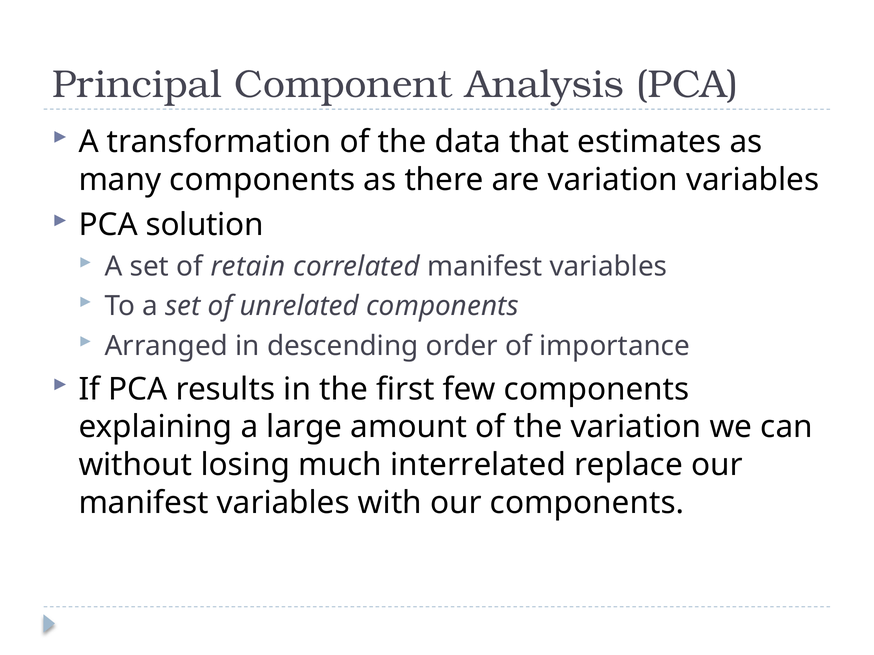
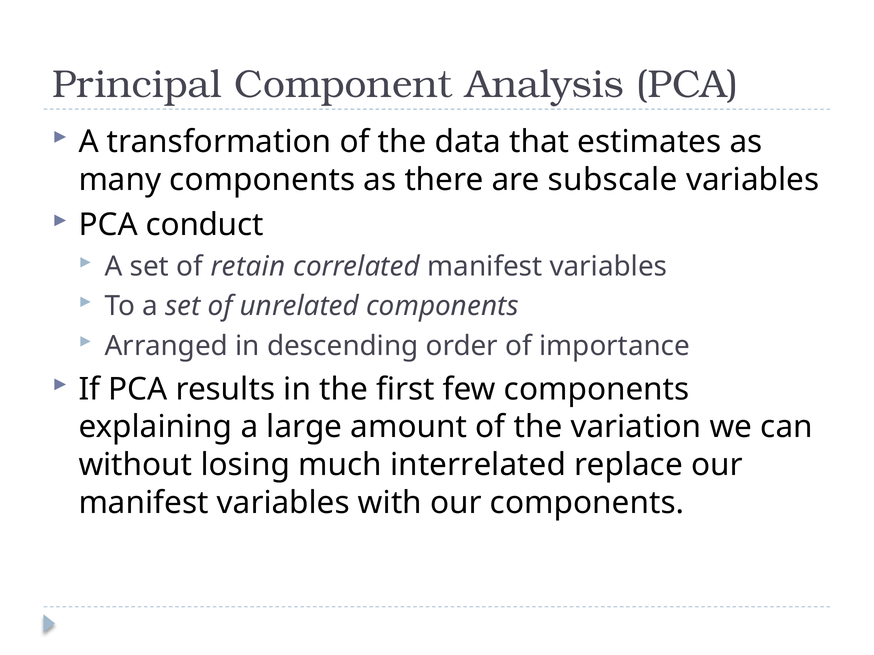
are variation: variation -> subscale (613, 180)
solution: solution -> conduct (205, 225)
